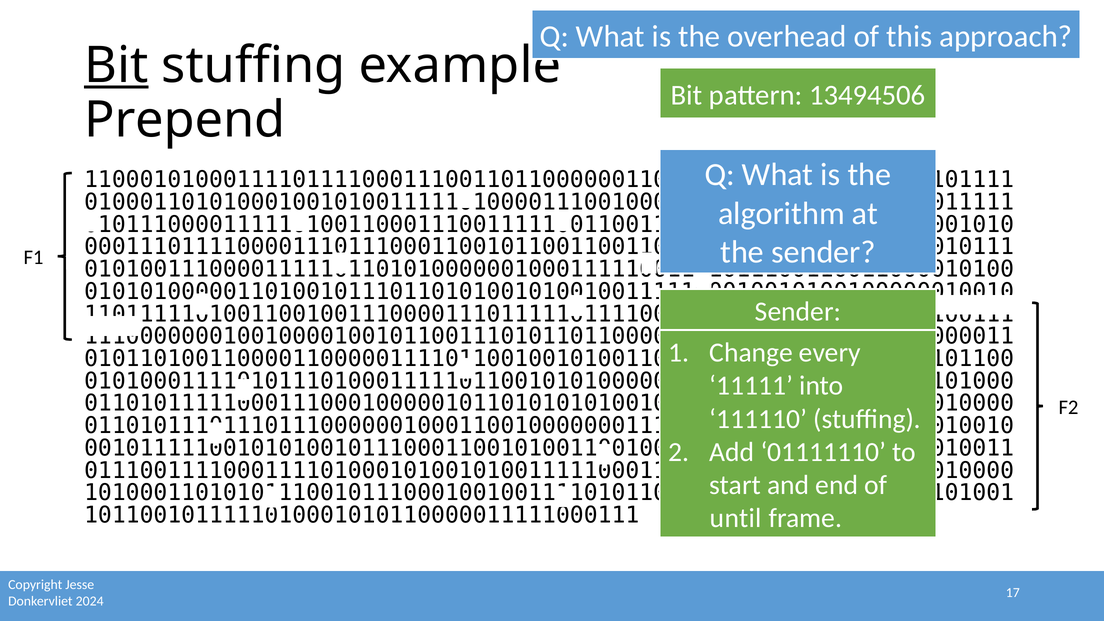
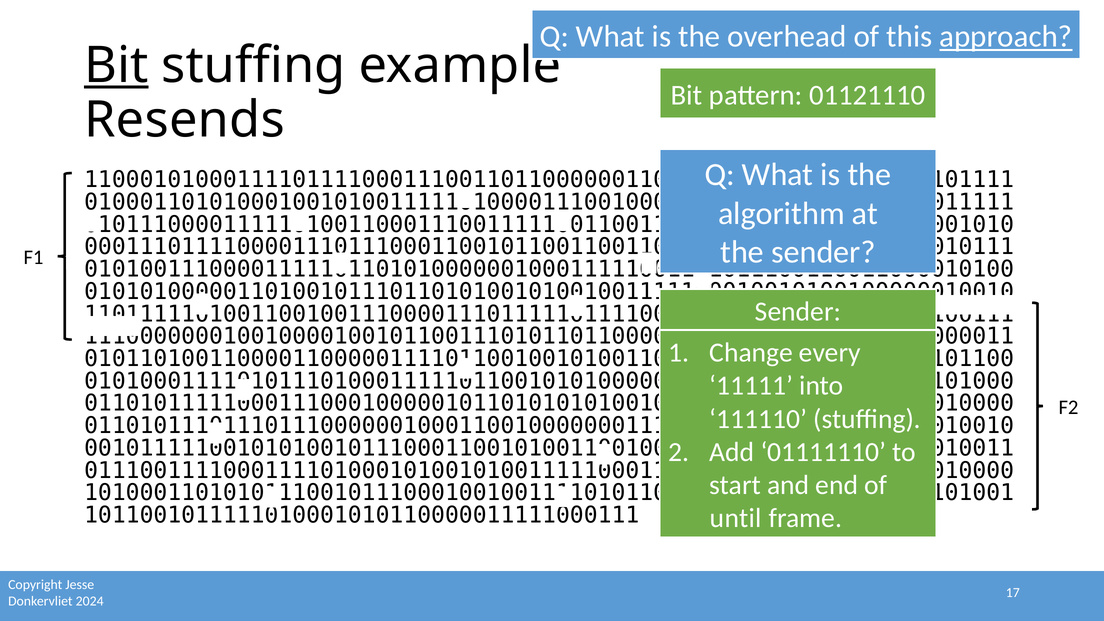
approach underline: none -> present (1006, 36)
13494506: 13494506 -> 01121110 (867, 95)
Prepend: Prepend -> Resends (185, 120)
